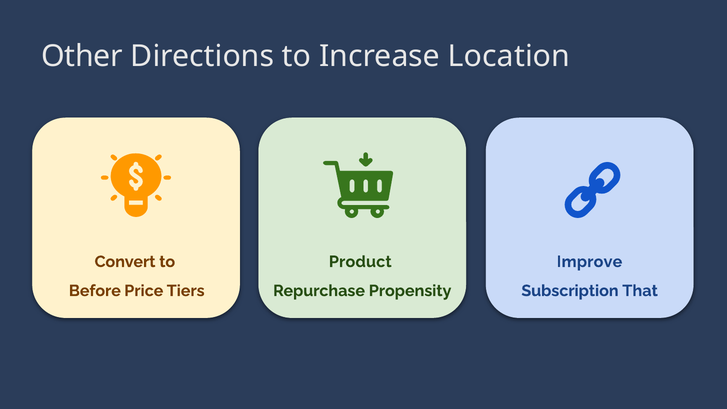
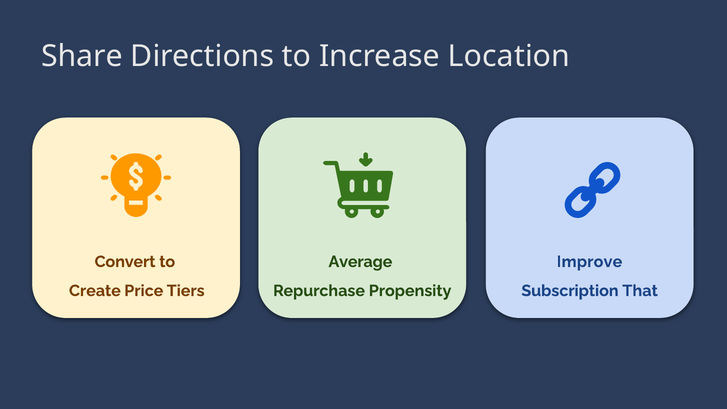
Other: Other -> Share (82, 56)
Product: Product -> Average (360, 262)
Before: Before -> Create (95, 291)
